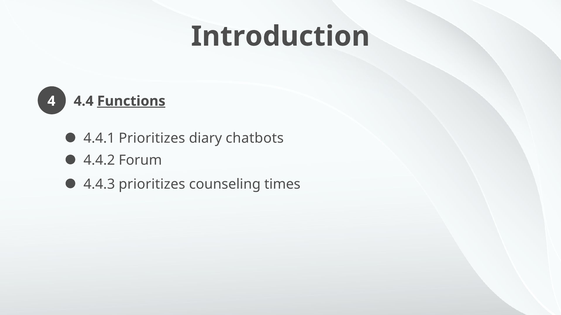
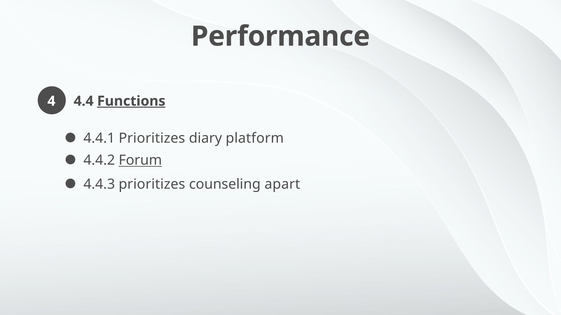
Introduction: Introduction -> Performance (281, 36)
chatbots: chatbots -> platform (255, 139)
Forum underline: none -> present (140, 161)
times: times -> apart (282, 185)
